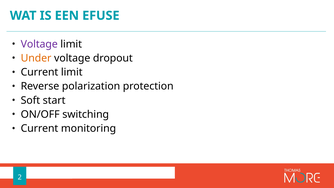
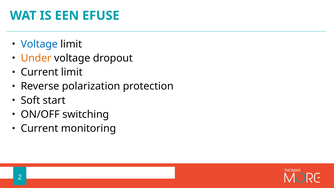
Voltage colour: purple -> blue (39, 44)
